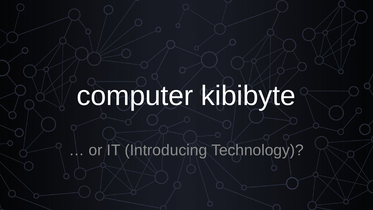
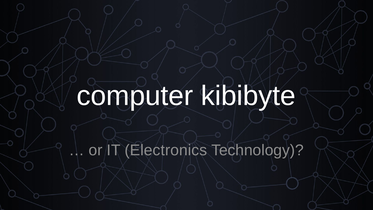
Introducing: Introducing -> Electronics (166, 150)
